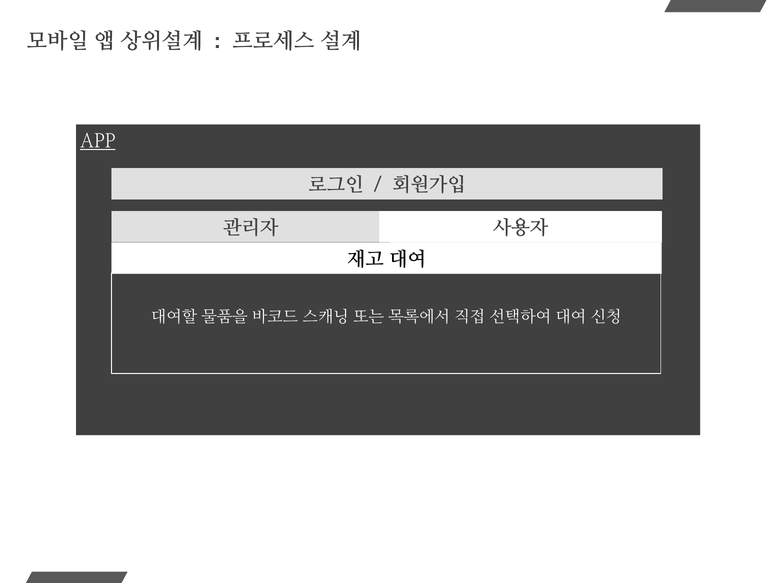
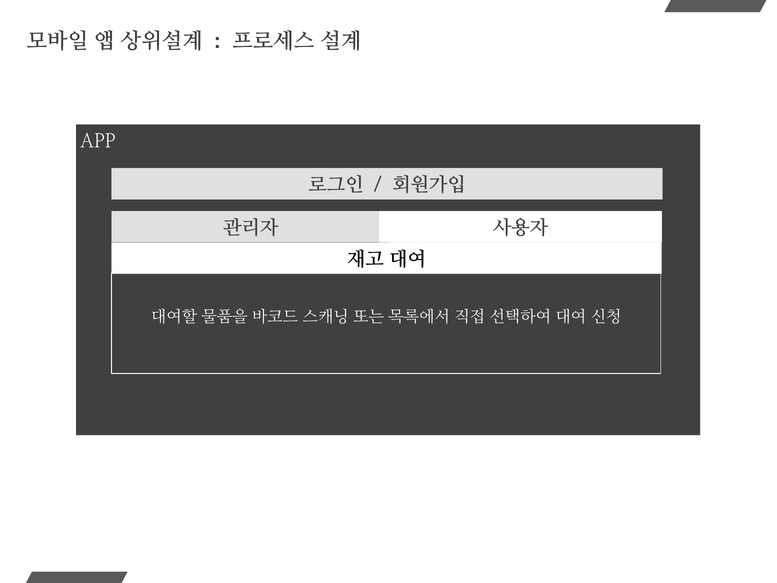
APP underline: present -> none (98, 141)
